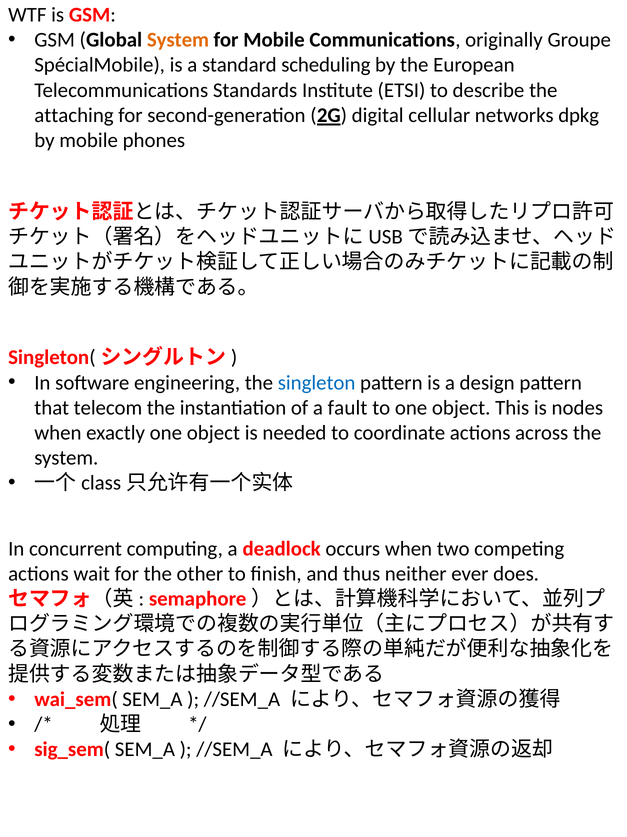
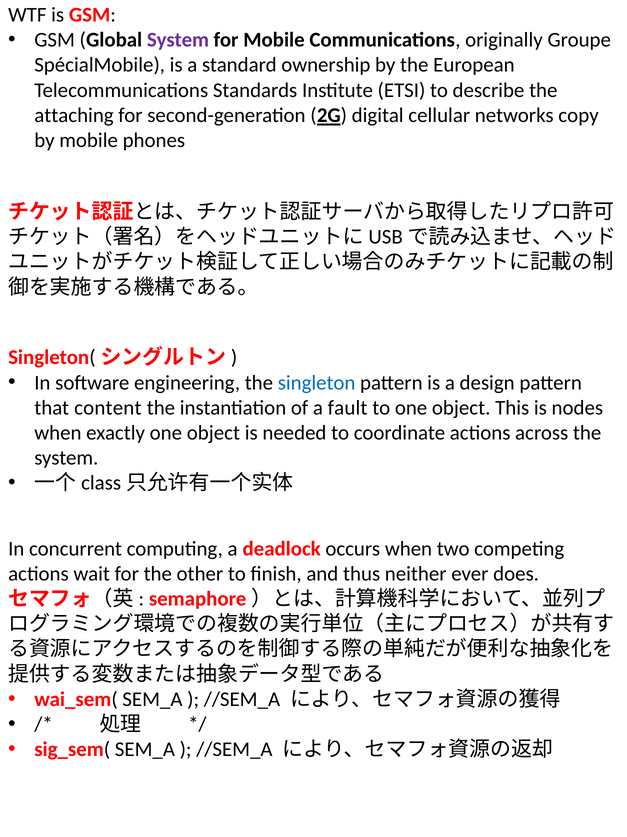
System colour: orange -> purple (178, 40)
scheduling: scheduling -> ownership (326, 65)
dpkg: dpkg -> copy (579, 115)
telecom: telecom -> content (108, 407)
